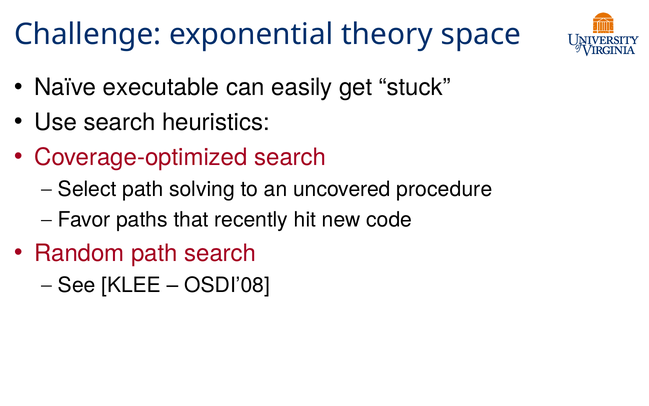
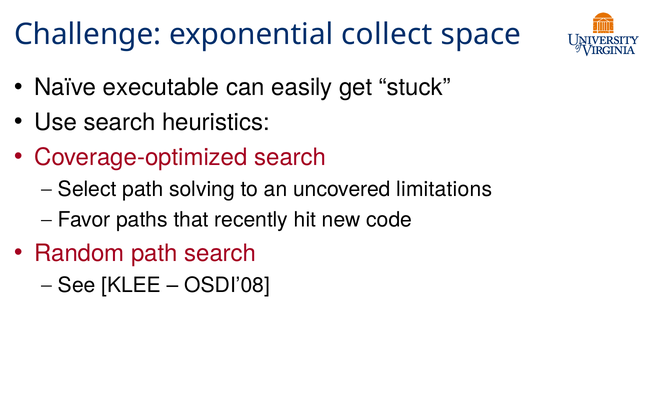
theory: theory -> collect (387, 34)
procedure: procedure -> limitations (444, 189)
